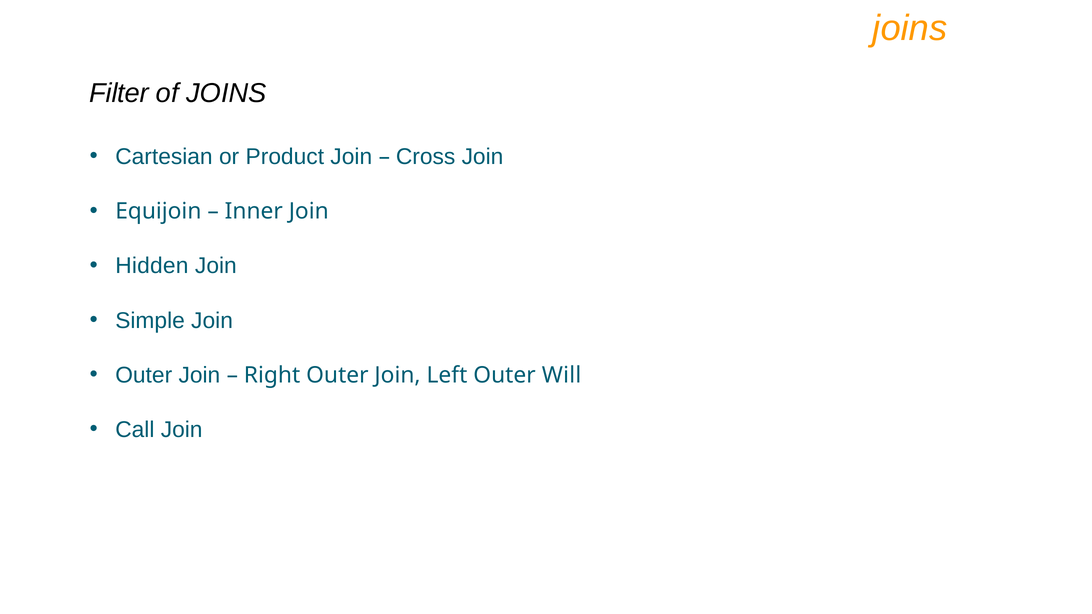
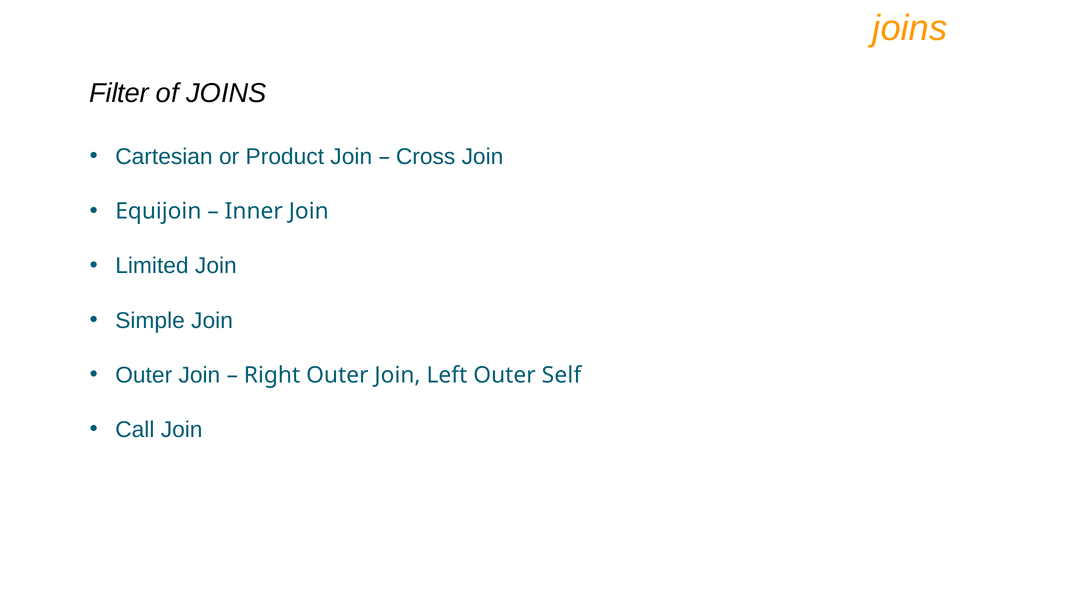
Hidden: Hidden -> Limited (152, 266)
Will: Will -> Self (562, 375)
